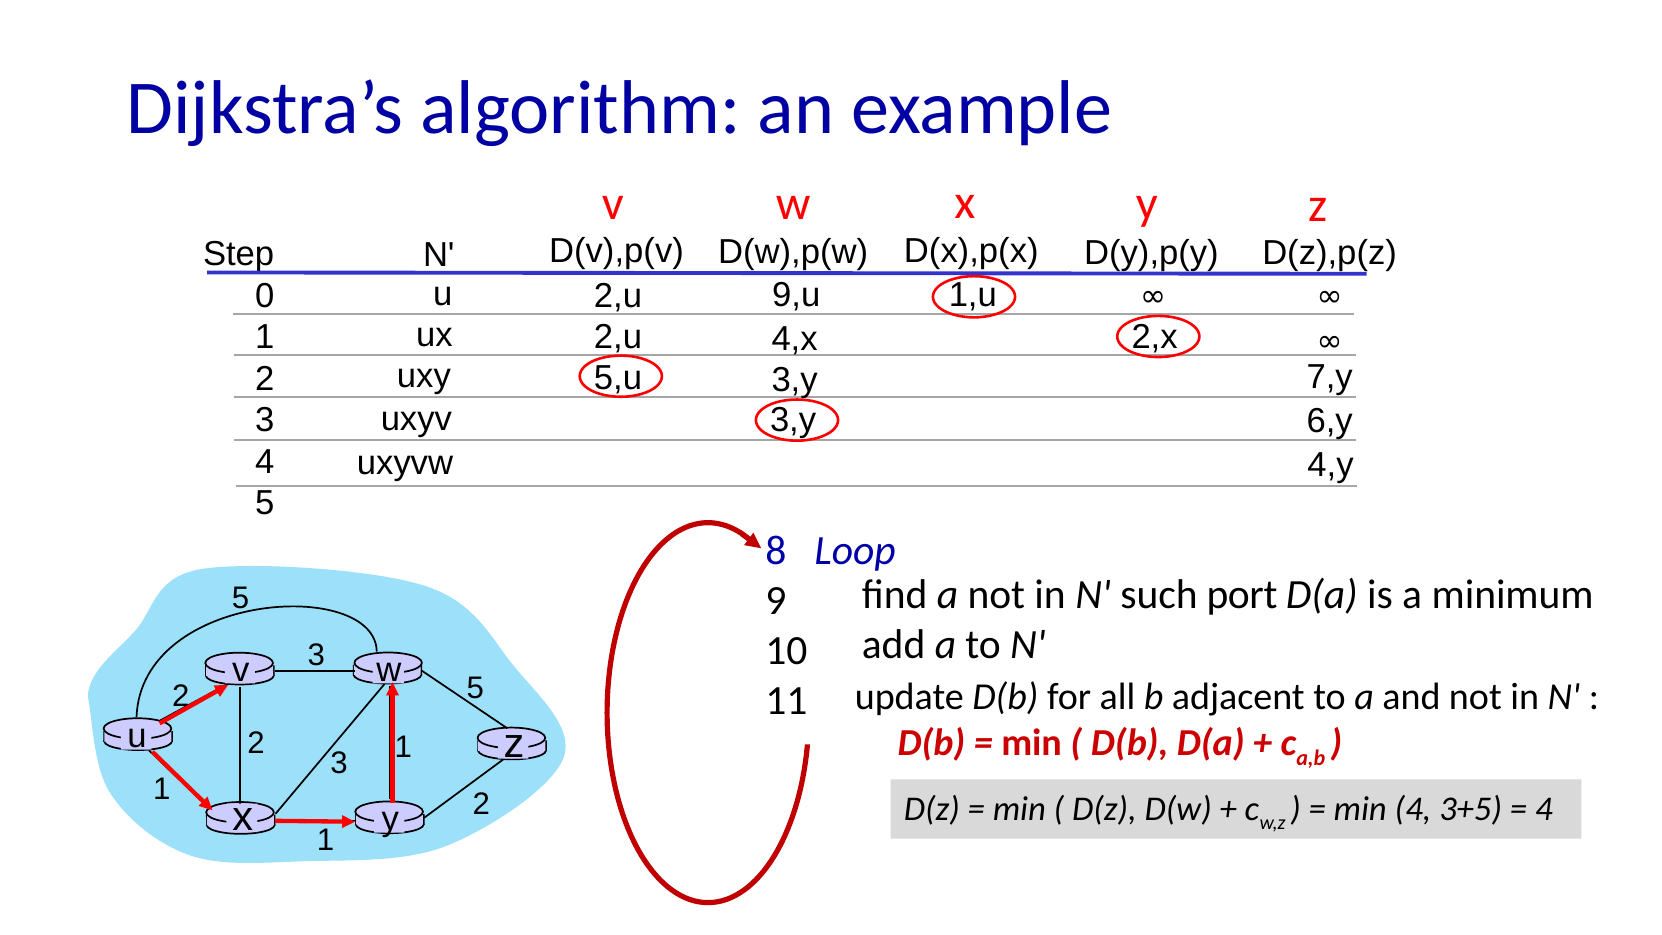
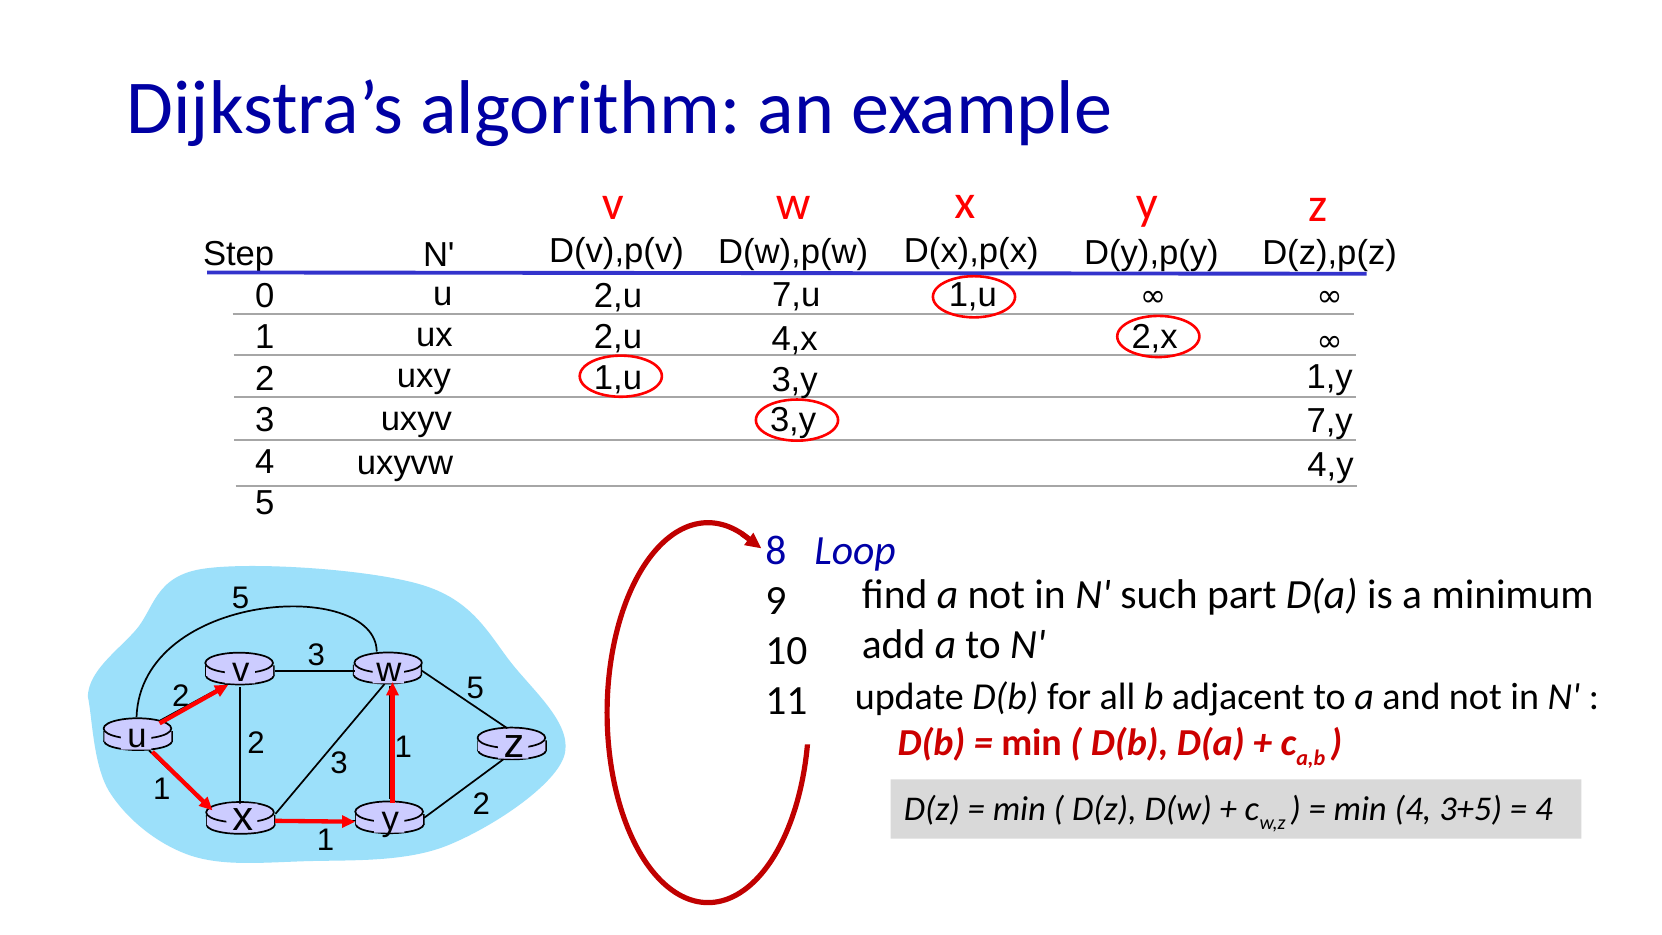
9,u: 9,u -> 7,u (796, 295)
7,y: 7,y -> 1,y (1330, 377)
5,u: 5,u -> 1,u (618, 378)
6,y: 6,y -> 7,y (1330, 421)
port: port -> part (1242, 595)
